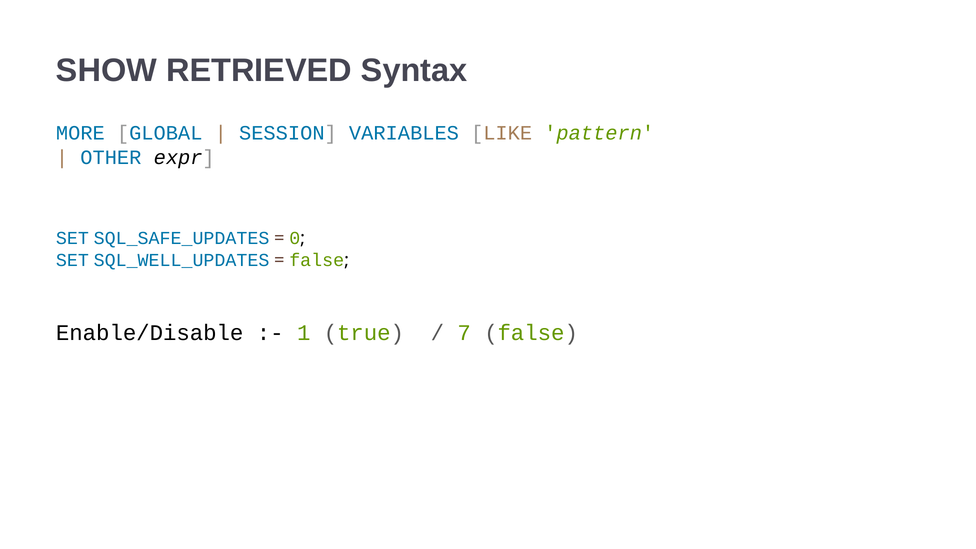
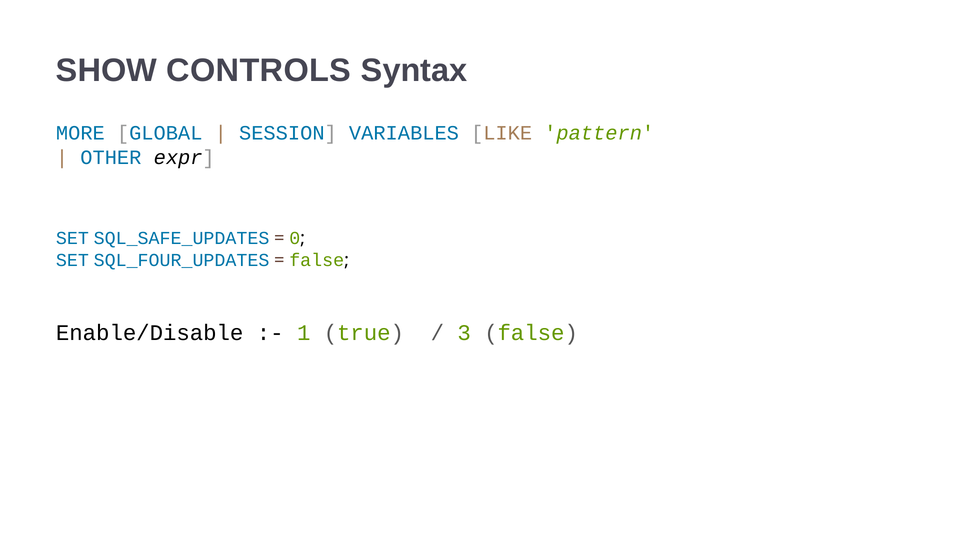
RETRIEVED: RETRIEVED -> CONTROLS (259, 71)
SQL_WELL_UPDATES: SQL_WELL_UPDATES -> SQL_FOUR_UPDATES (182, 260)
7: 7 -> 3 (464, 333)
